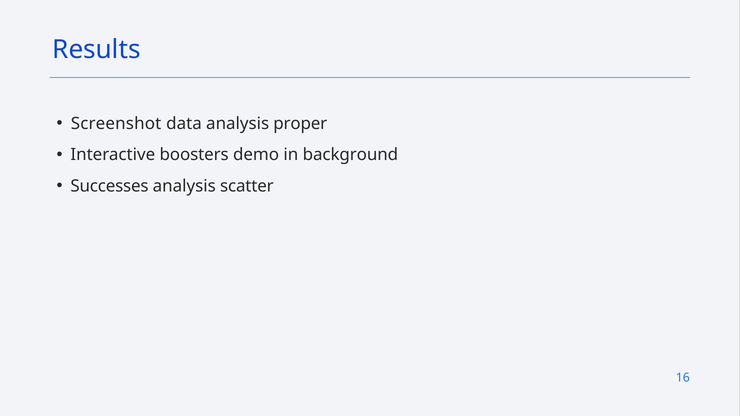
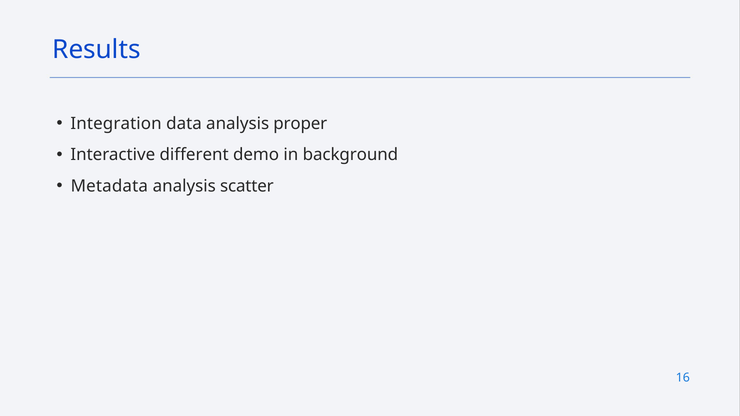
Screenshot: Screenshot -> Integration (116, 124)
boosters: boosters -> different (194, 155)
Successes: Successes -> Metadata (109, 186)
